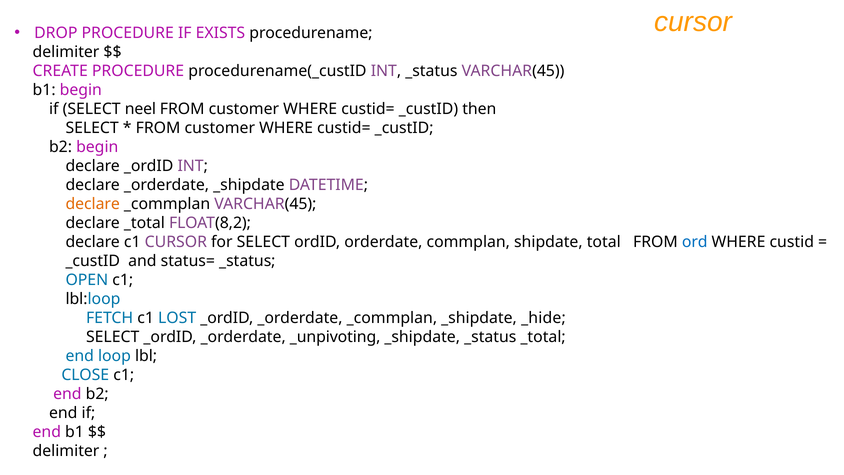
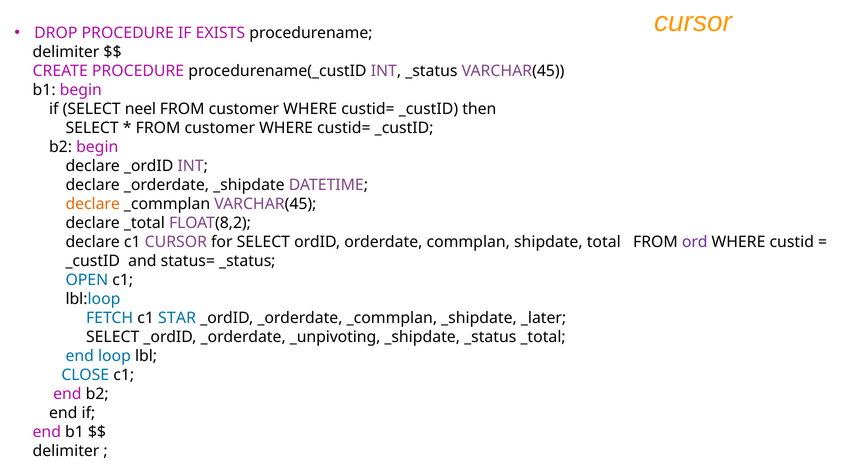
ord colour: blue -> purple (695, 242)
LOST: LOST -> STAR (177, 318)
_hide: _hide -> _later (544, 318)
